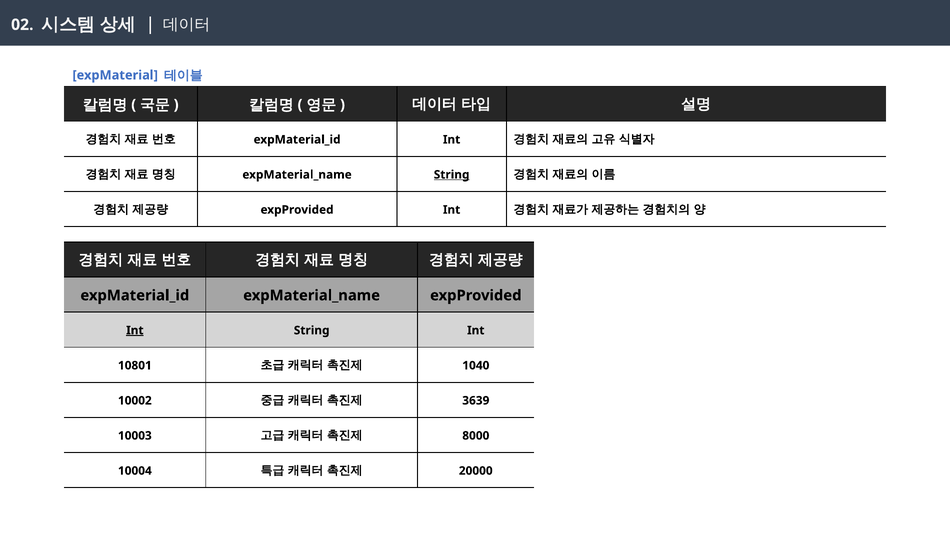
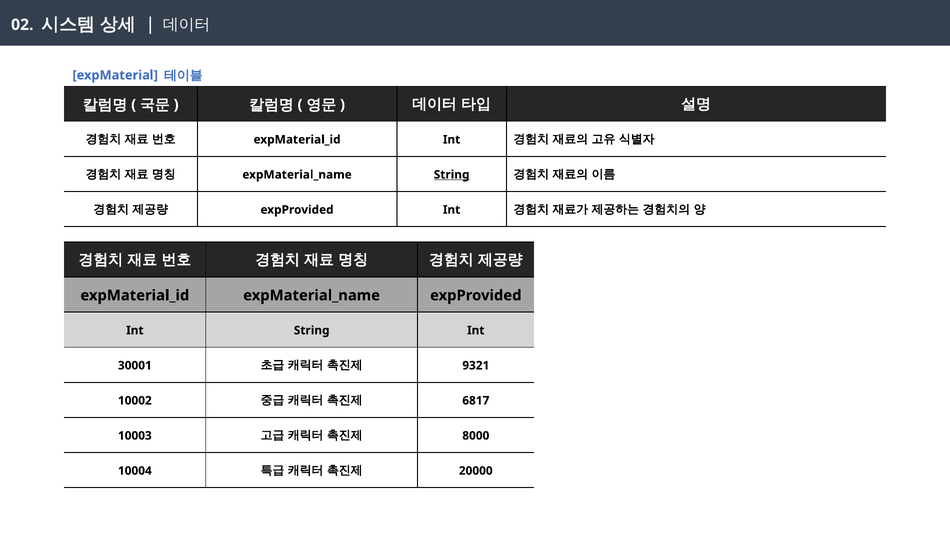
Int underline: present -> none (135, 330)
10801: 10801 -> 30001 (135, 365)
1040: 1040 -> 9321 (476, 365)
3639: 3639 -> 6817 (476, 400)
